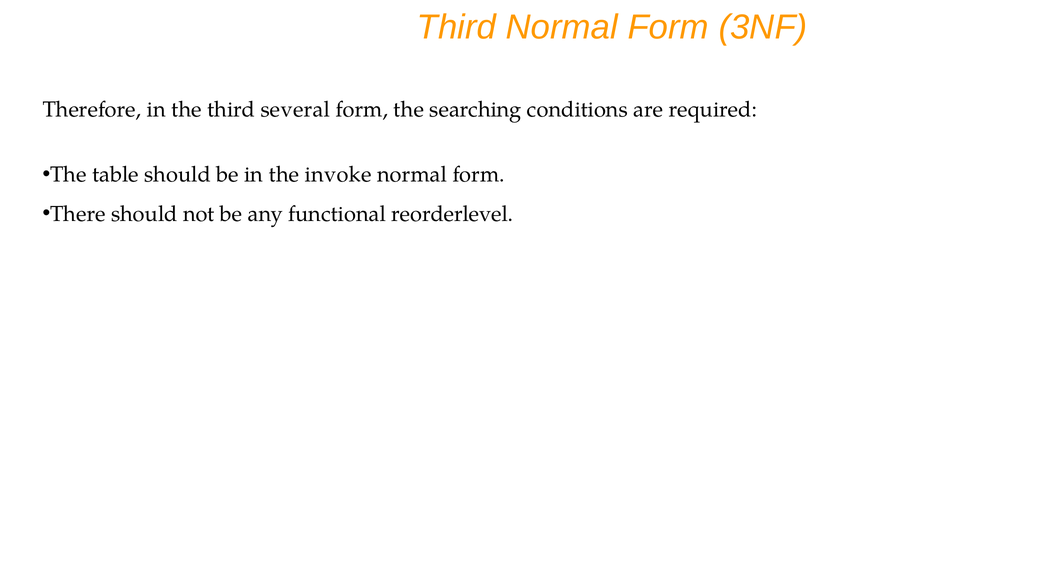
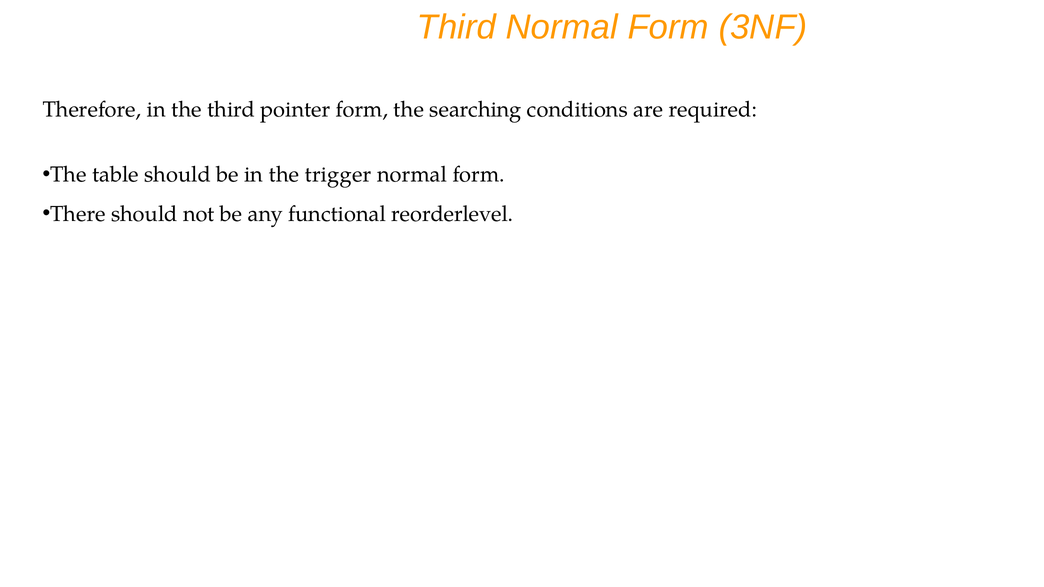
several: several -> pointer (295, 110)
invoke: invoke -> trigger (338, 175)
